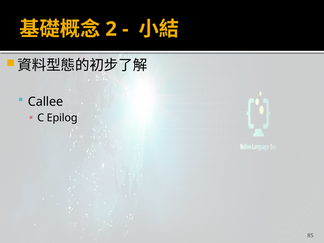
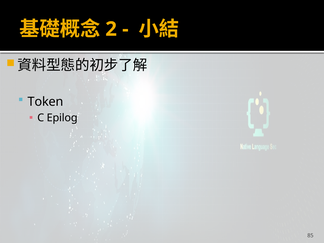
Callee: Callee -> Token (46, 102)
